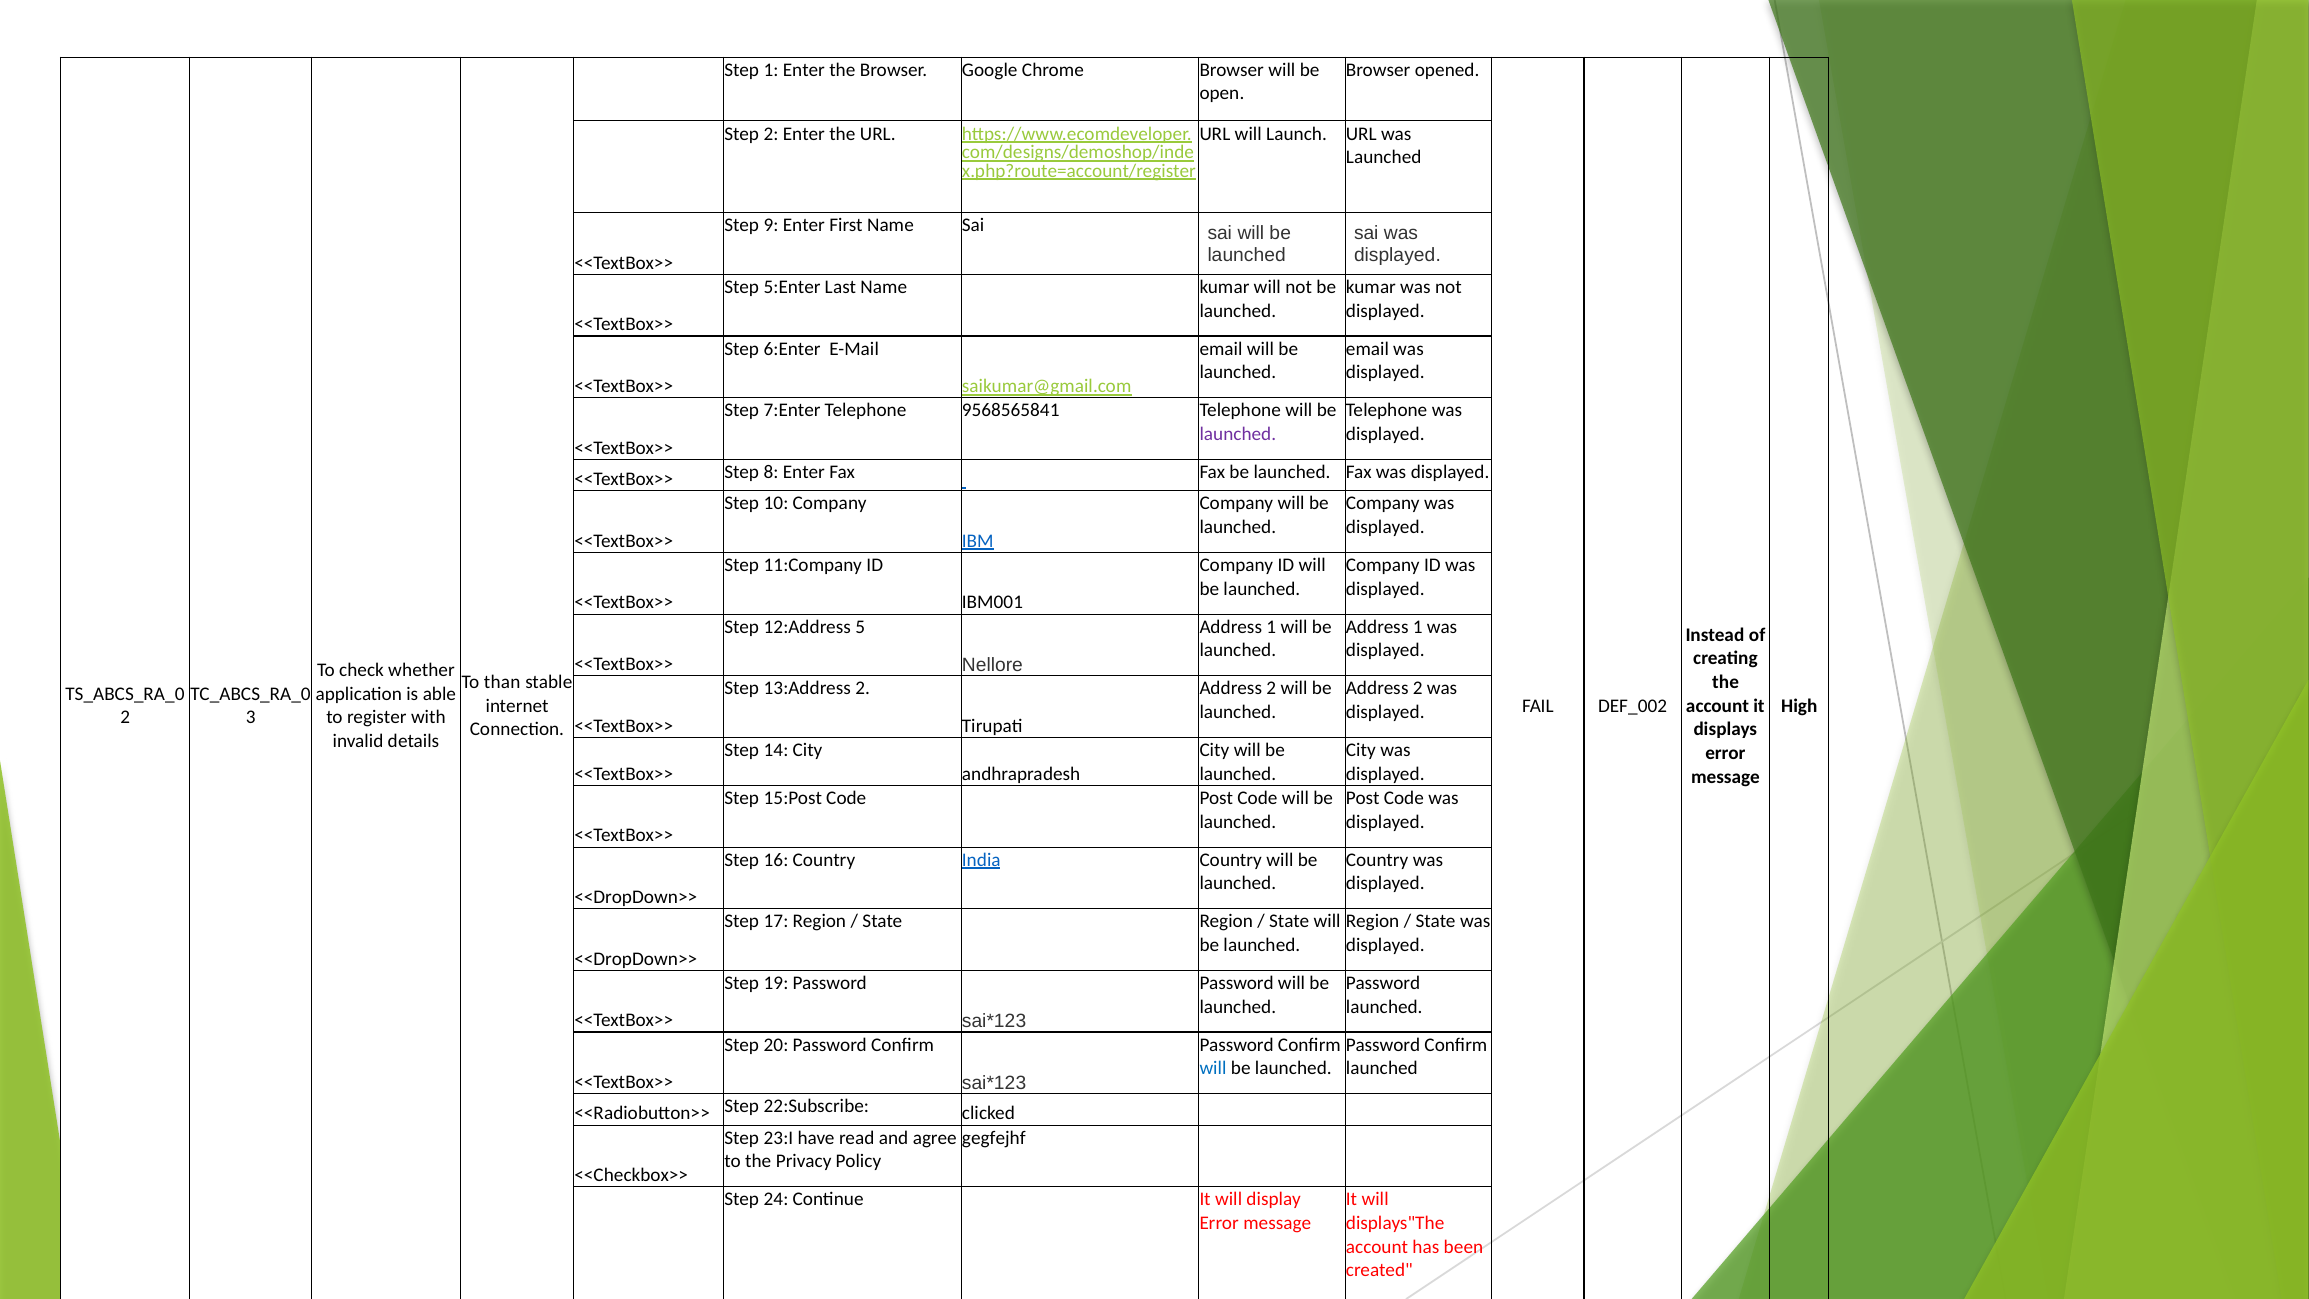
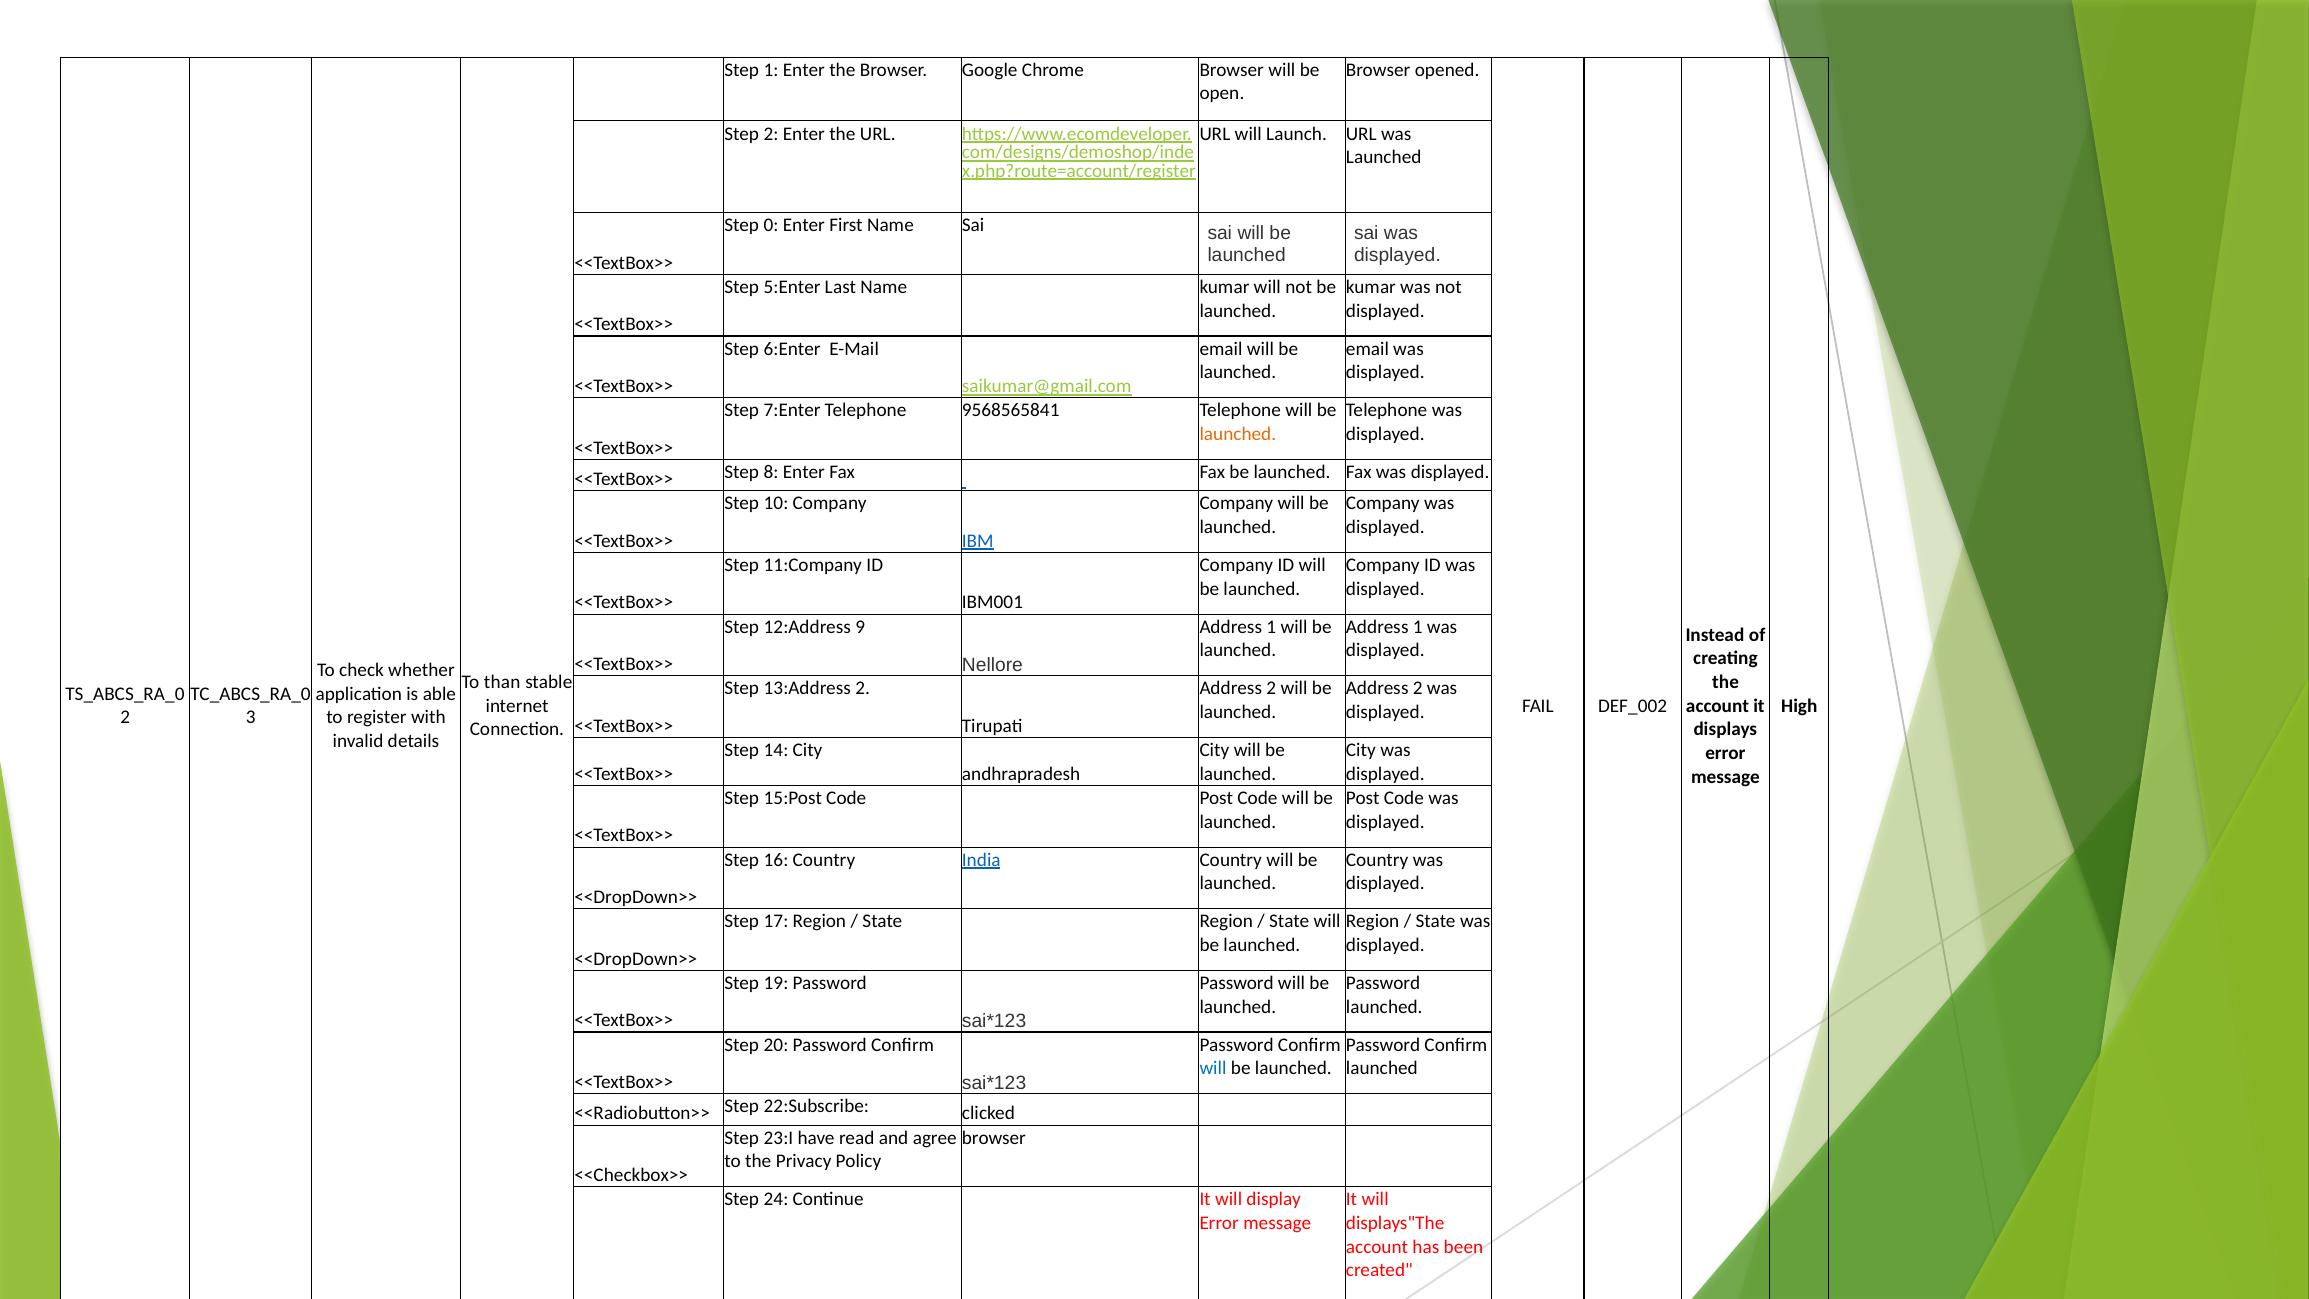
9: 9 -> 0 (771, 226)
launched colour: purple -> orange (1238, 434)
5: 5 -> 9 (860, 627)
gegfejhf: gegfejhf -> browser (994, 1138)
